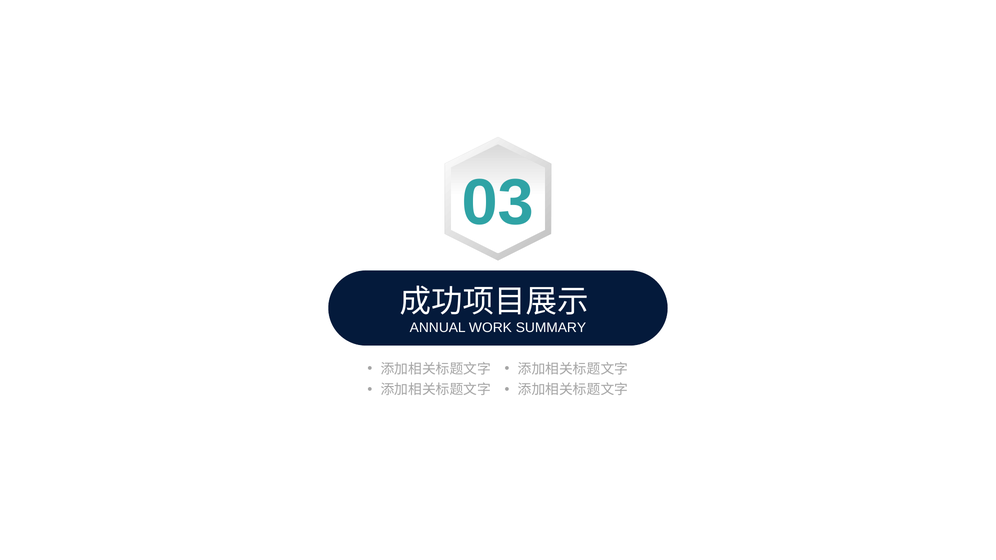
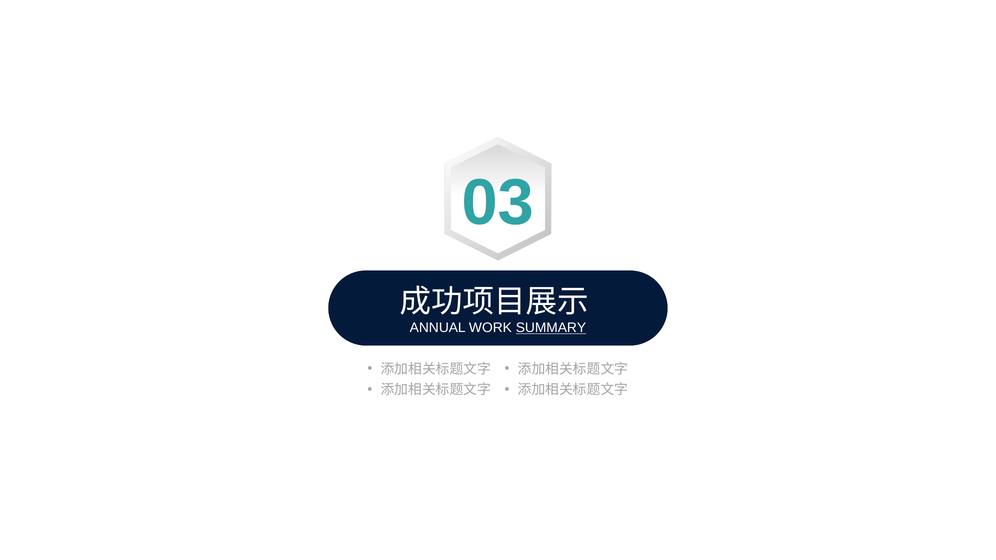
SUMMARY underline: none -> present (551, 328)
